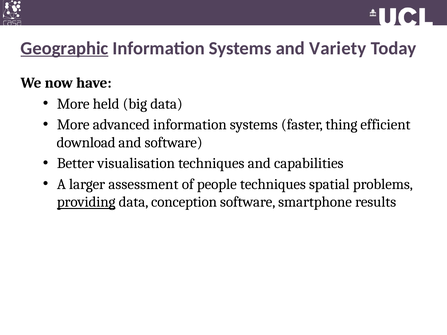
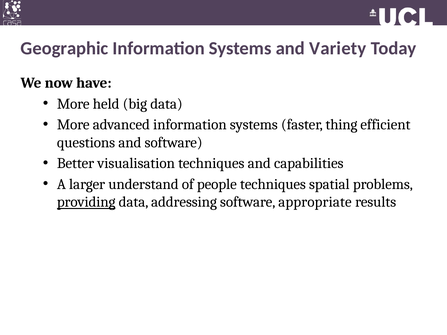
Geographic underline: present -> none (65, 48)
download: download -> questions (86, 143)
assessment: assessment -> understand (143, 184)
conception: conception -> addressing (184, 202)
smartphone: smartphone -> appropriate (315, 202)
